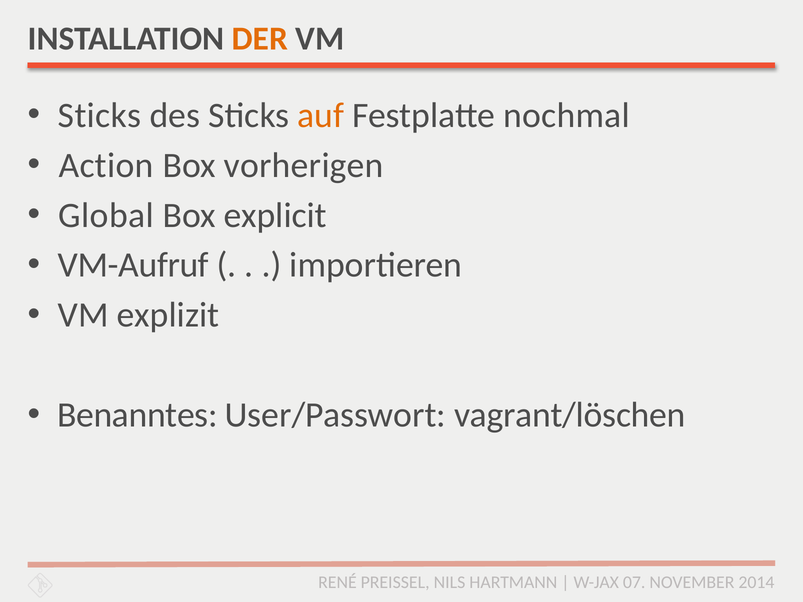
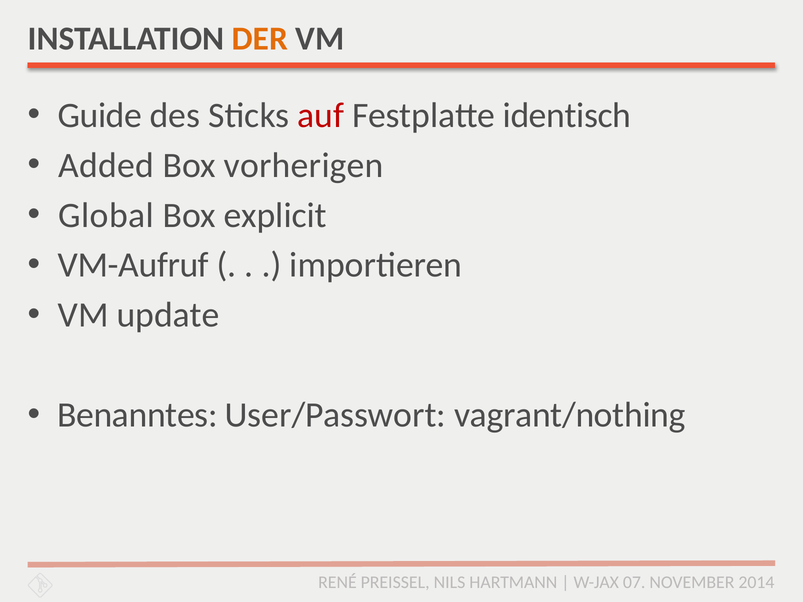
Sticks: Sticks -> Guide (100, 115)
auf colour: orange -> red (321, 115)
nochmal: nochmal -> identisch (567, 115)
Action: Action -> Added (106, 165)
explizit: explizit -> update (168, 315)
vagrant/löschen: vagrant/löschen -> vagrant/nothing (570, 415)
